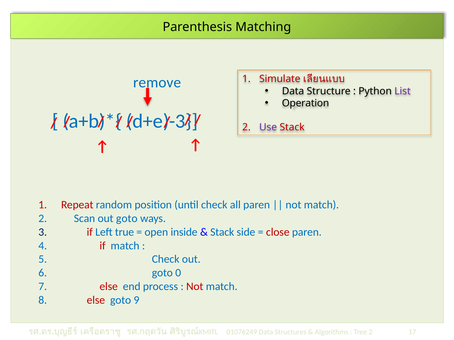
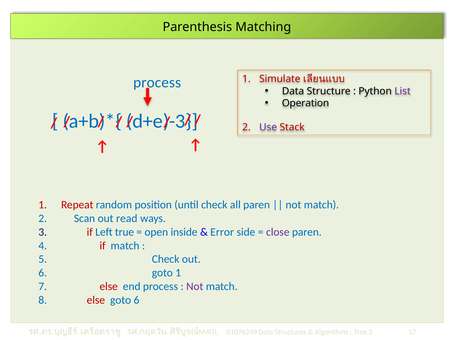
remove: remove -> process (157, 83)
out goto: goto -> read (127, 219)
Stack: Stack -> Error (222, 232)
close colour: red -> purple (278, 232)
goto 0: 0 -> 1 (178, 273)
Not colour: red -> purple (195, 287)
goto 9: 9 -> 6 (136, 300)
